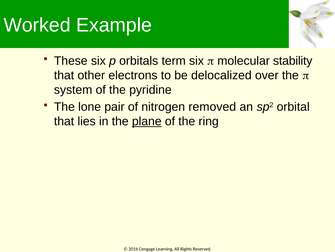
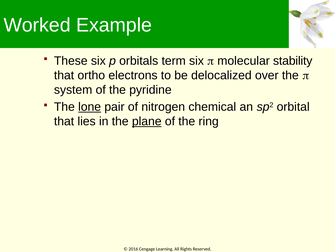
other: other -> ortho (91, 75)
lone underline: none -> present (90, 107)
removed: removed -> chemical (212, 107)
